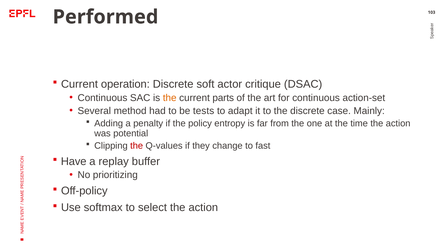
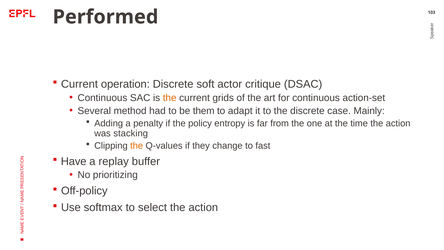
parts: parts -> grids (223, 98)
tests: tests -> them (204, 111)
potential: potential -> stacking (131, 133)
the colour: red -> orange (137, 146)
